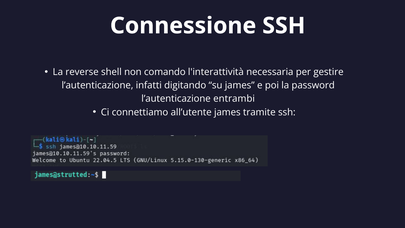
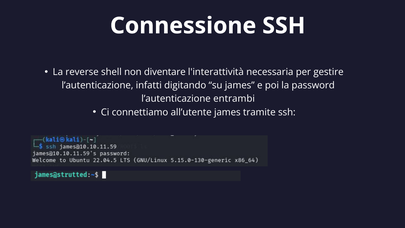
comando: comando -> diventare (165, 72)
